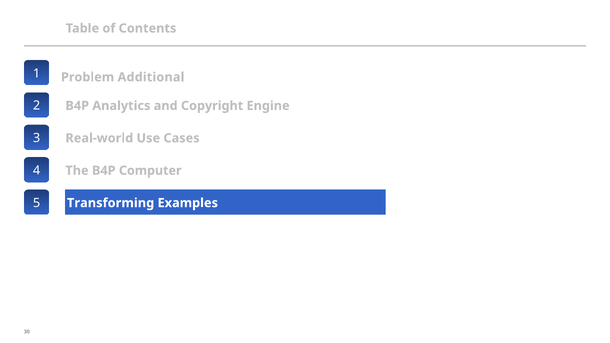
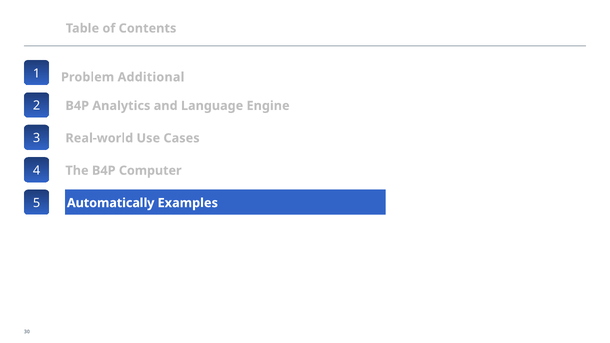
Copyright: Copyright -> Language (212, 106)
Transforming: Transforming -> Automatically (111, 203)
